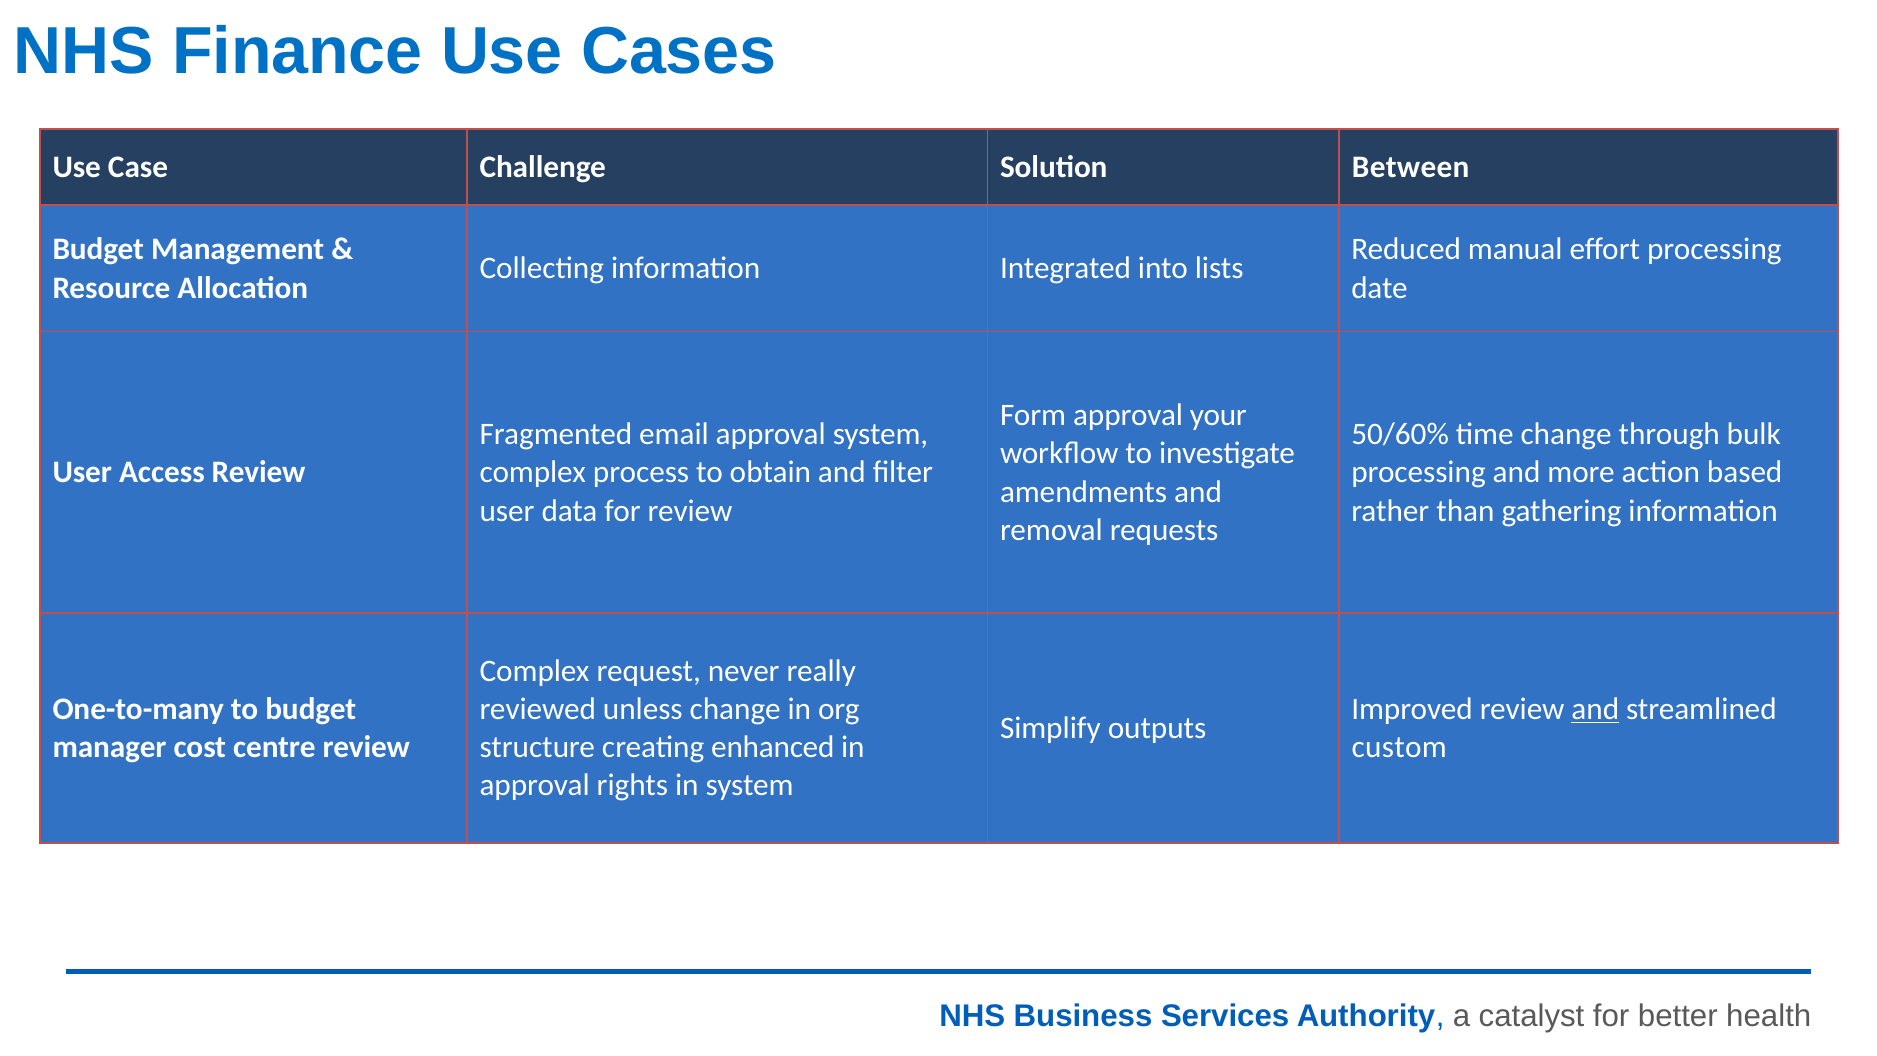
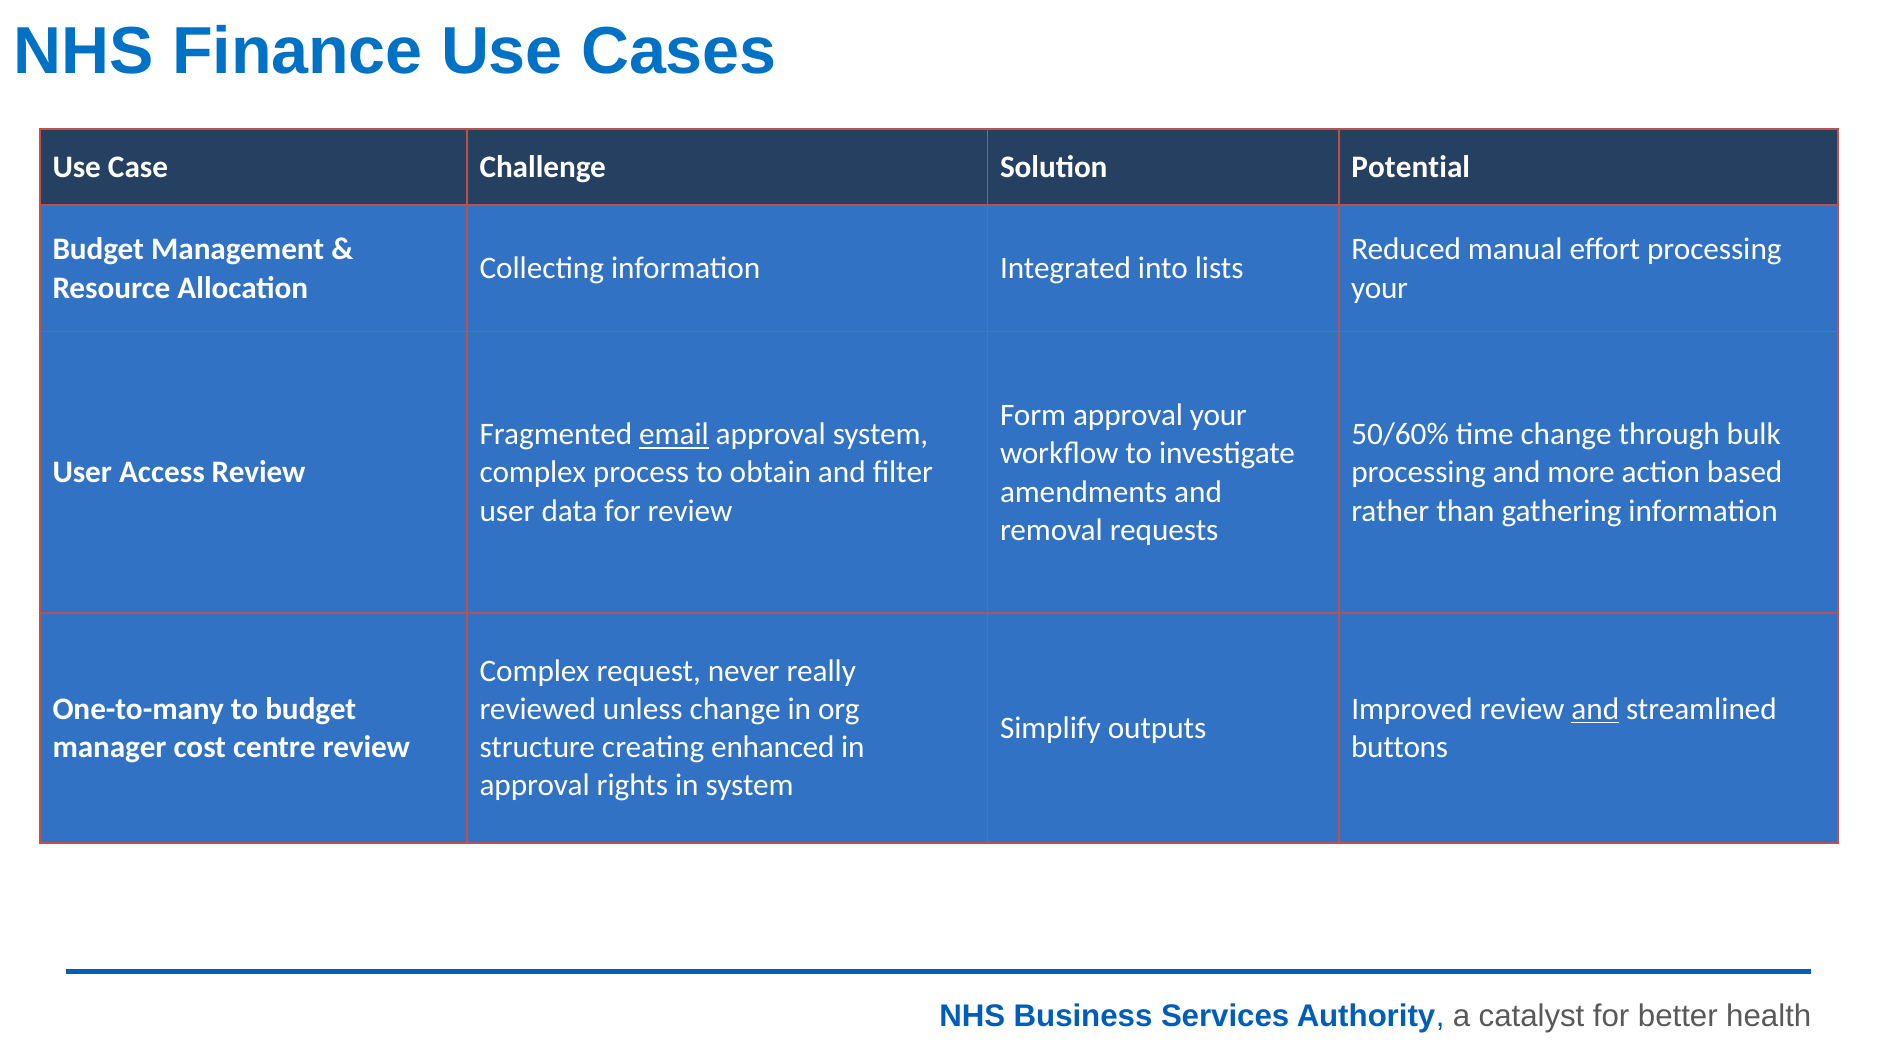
Between: Between -> Potential (1411, 167)
date: date -> your (1380, 288)
email underline: none -> present (674, 434)
custom: custom -> buttons (1400, 747)
